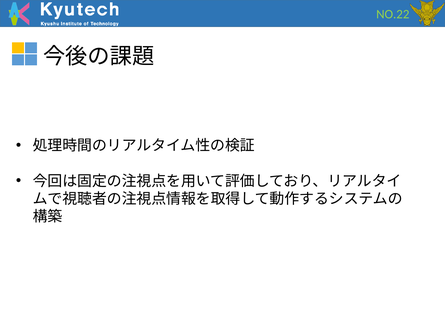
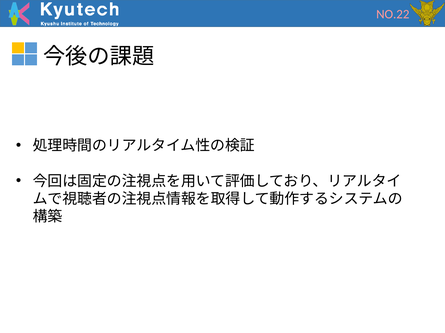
NO.22 colour: light green -> pink (393, 14)
